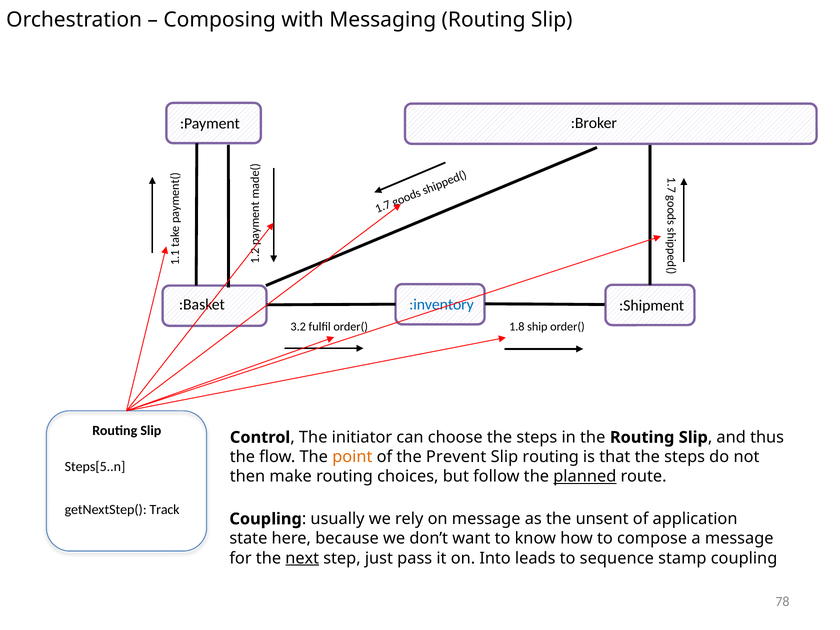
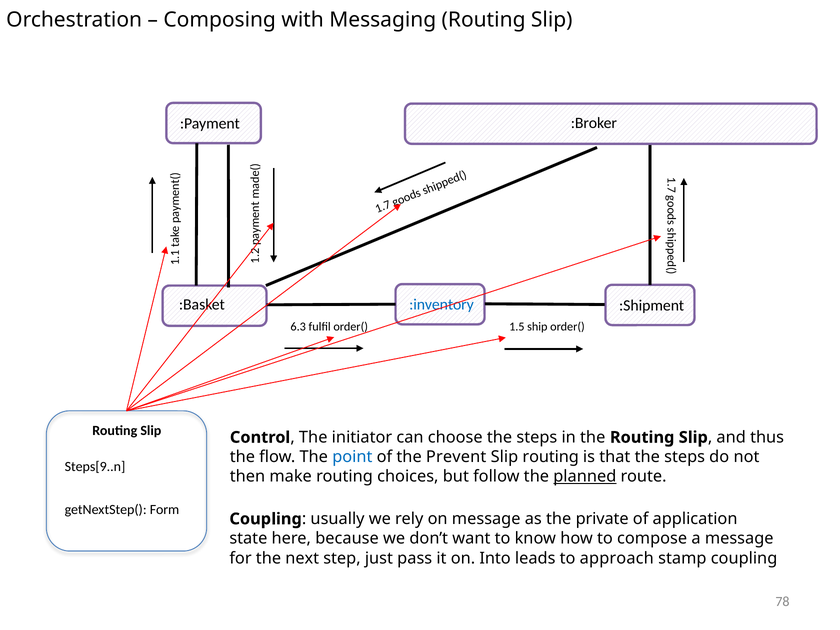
3.2: 3.2 -> 6.3 (298, 327)
1.8: 1.8 -> 1.5 (517, 327)
point colour: orange -> blue (352, 457)
Steps[5..n: Steps[5..n -> Steps[9..n (95, 466)
Track: Track -> Form (165, 510)
unsent: unsent -> private (602, 519)
next underline: present -> none (302, 558)
sequence: sequence -> approach (617, 558)
